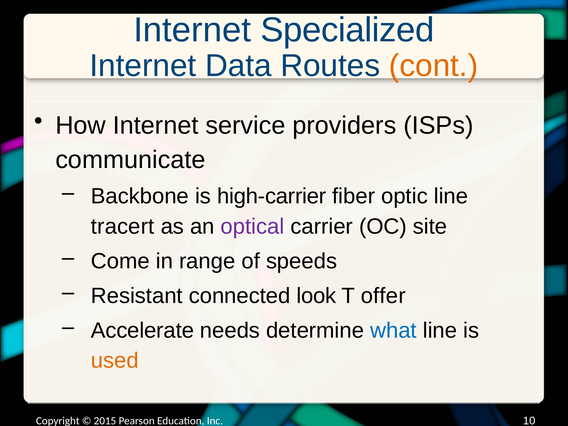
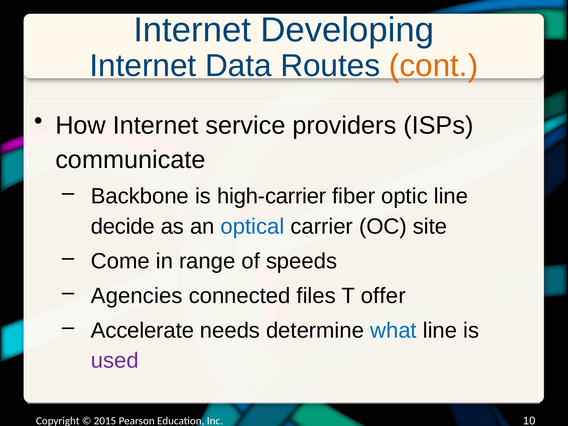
Specialized: Specialized -> Developing (347, 30)
tracert: tracert -> decide (123, 226)
optical colour: purple -> blue (253, 226)
Resistant: Resistant -> Agencies (137, 296)
look: look -> files (316, 296)
used colour: orange -> purple (115, 361)
